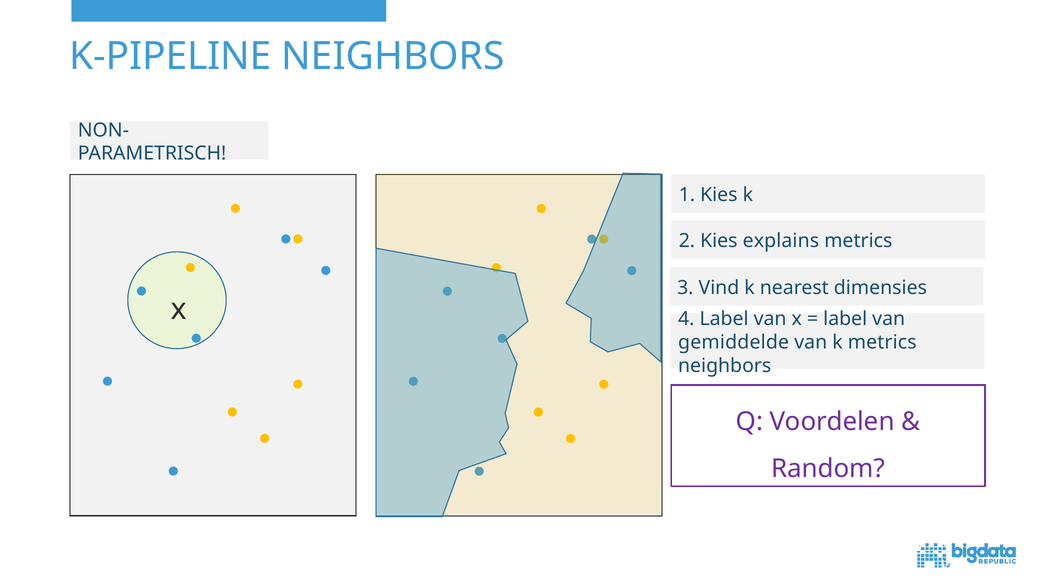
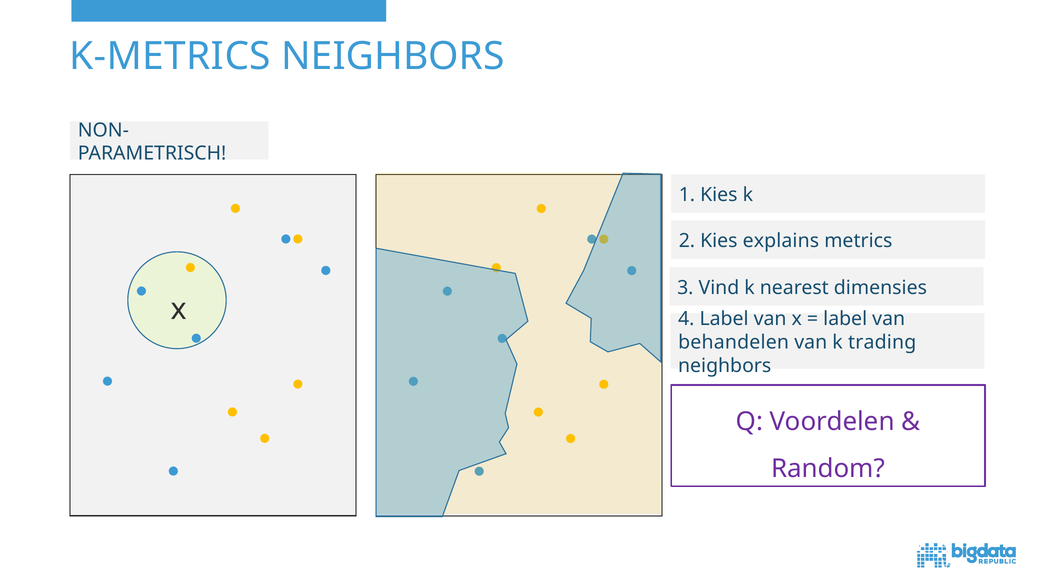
K-PIPELINE: K-PIPELINE -> K-METRICS (170, 56)
gemiddelde: gemiddelde -> behandelen (734, 342)
k metrics: metrics -> trading (882, 342)
